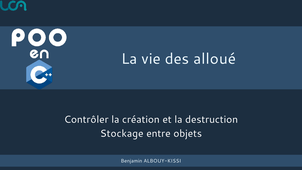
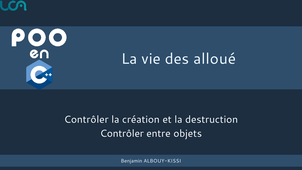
Stockage: Stockage -> Contrôler (122, 133)
